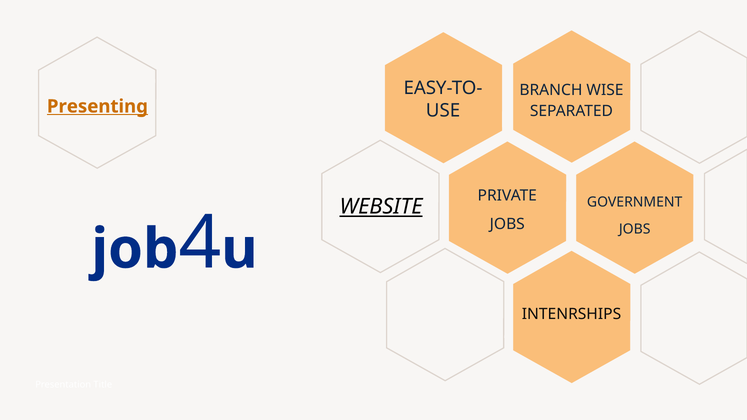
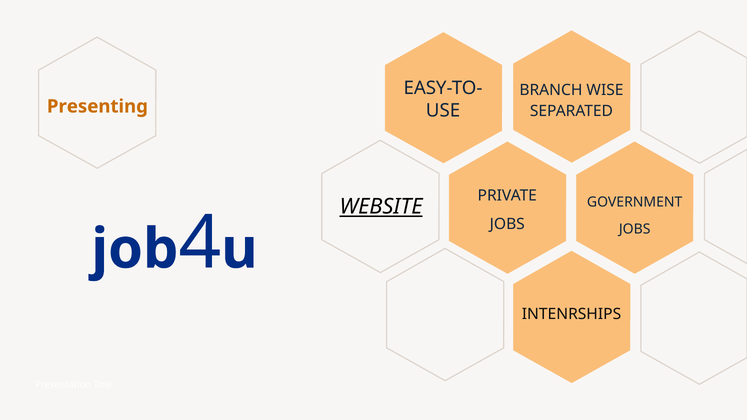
Presenting underline: present -> none (97, 106)
